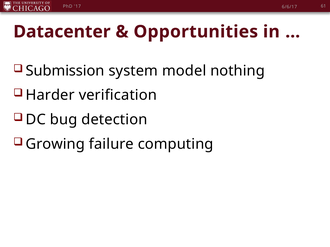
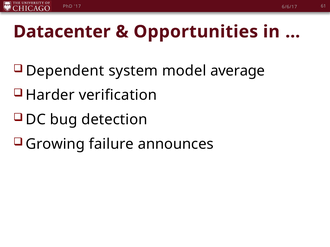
Submission: Submission -> Dependent (65, 71)
nothing: nothing -> average (238, 71)
computing: computing -> announces (176, 144)
